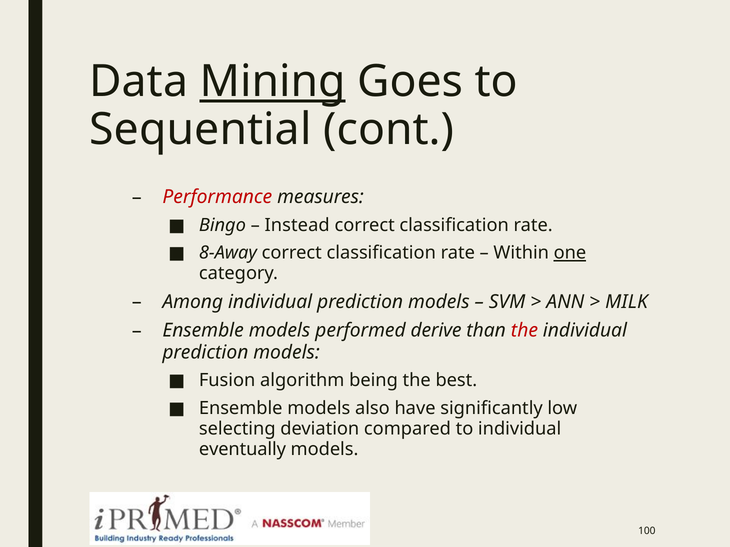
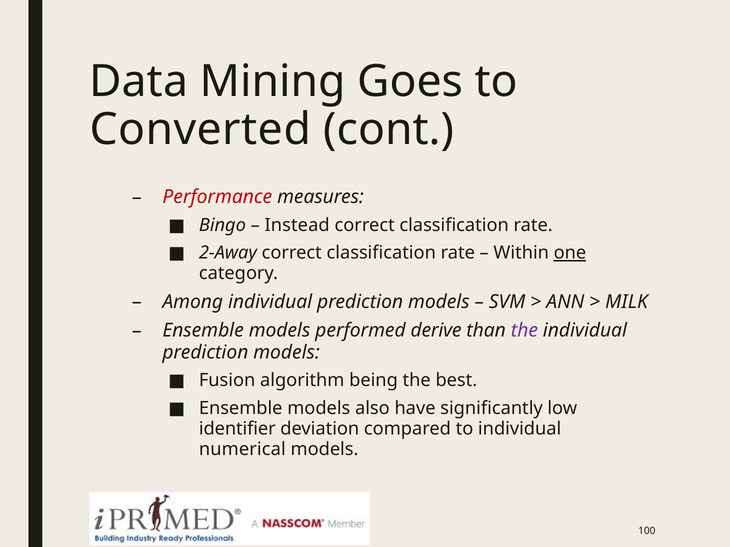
Mining underline: present -> none (273, 82)
Sequential: Sequential -> Converted (200, 130)
8-Away: 8-Away -> 2-Away (228, 253)
the colour: red -> purple (524, 331)
selecting: selecting -> identifier (237, 429)
eventually: eventually -> numerical (242, 450)
